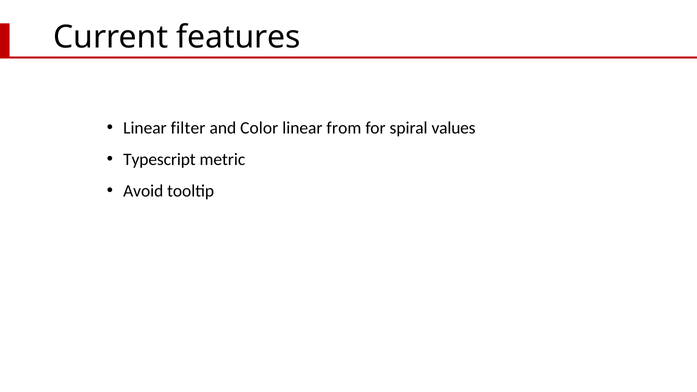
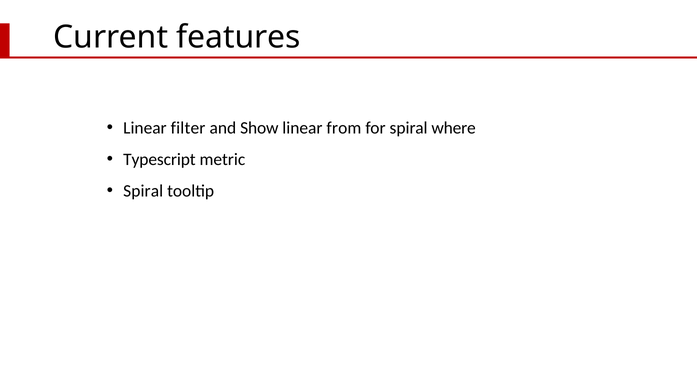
Color: Color -> Show (259, 128)
values: values -> where (454, 128)
Avoid: Avoid -> Spiral (143, 191)
